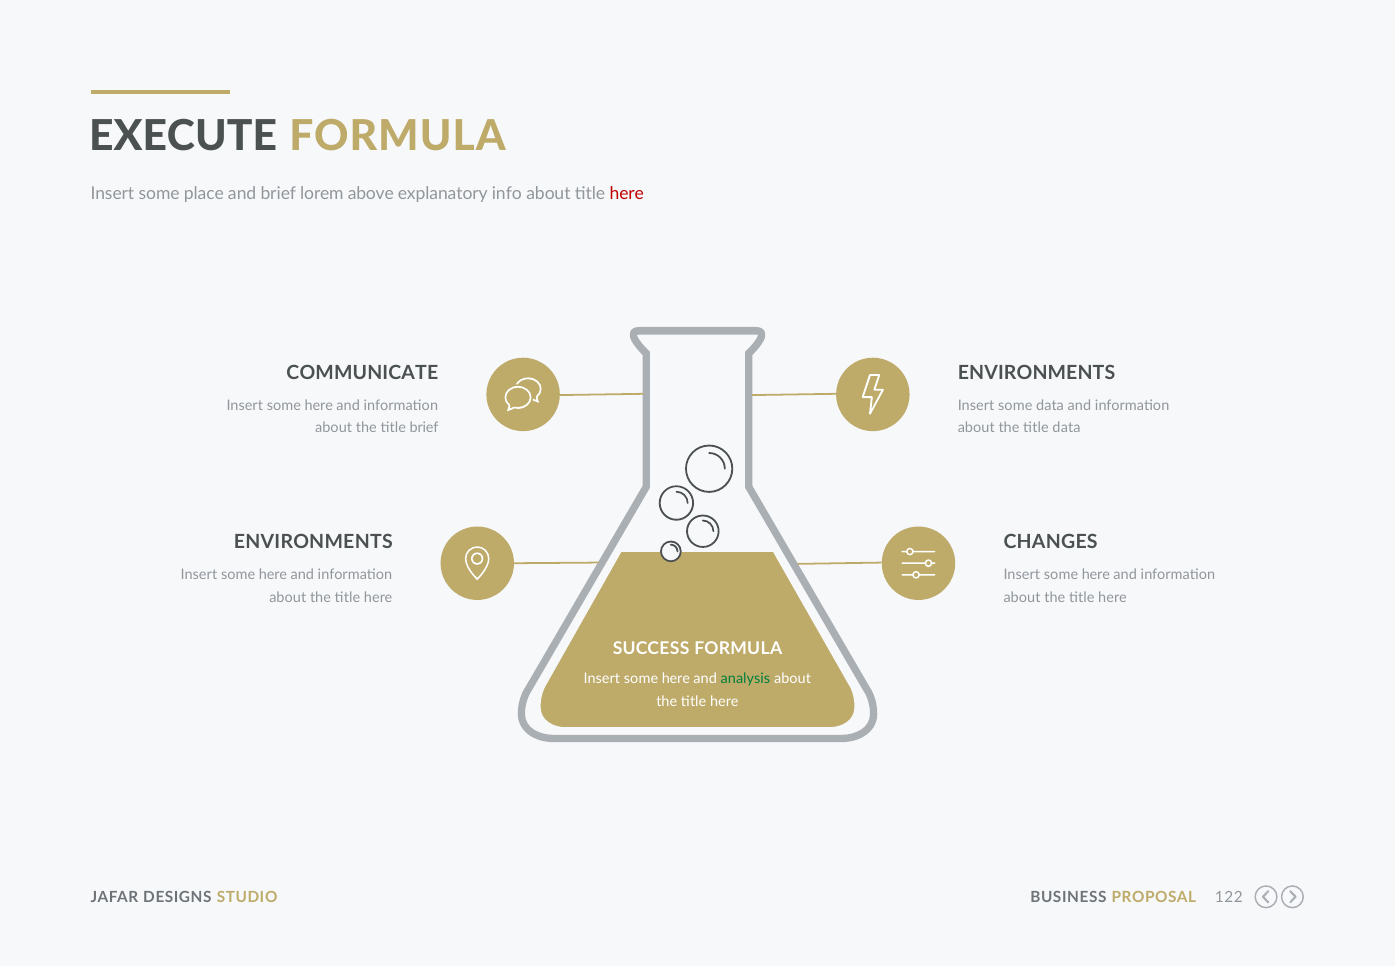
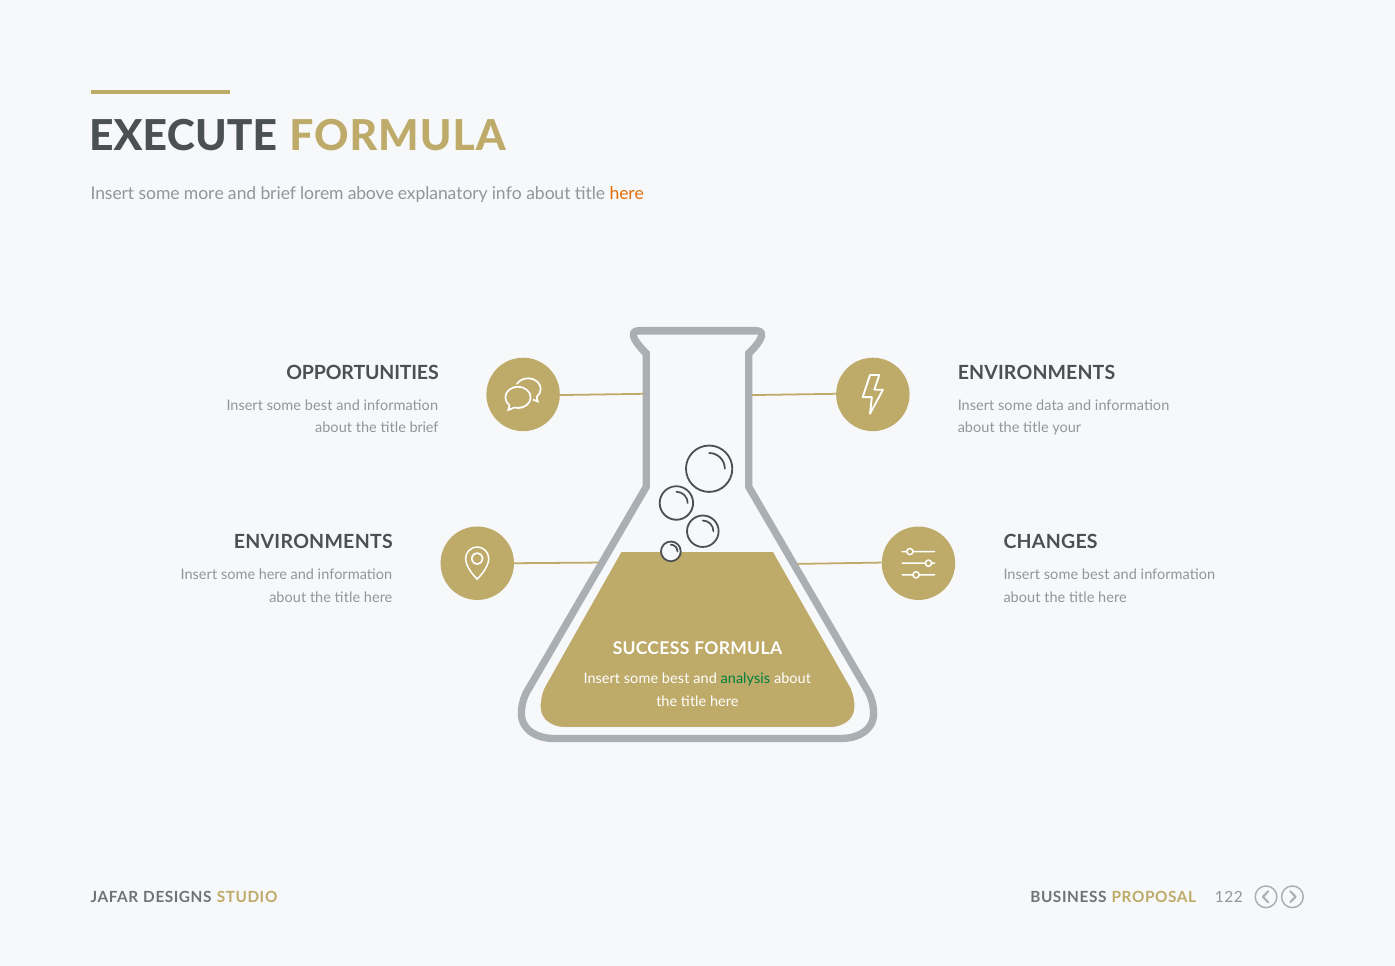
place: place -> more (204, 194)
here colour: red -> orange (627, 194)
COMMUNICATE: COMMUNICATE -> OPPORTUNITIES (363, 373)
here: here -> best (319, 405)
title data: data -> your (1067, 428)
here: here -> best (1096, 575)
here: here -> best (676, 679)
